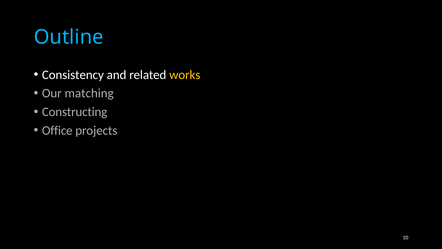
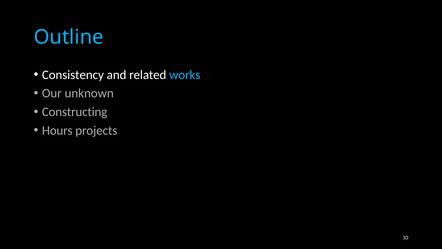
works colour: yellow -> light blue (185, 75)
matching: matching -> unknown (89, 93)
Office: Office -> Hours (57, 130)
